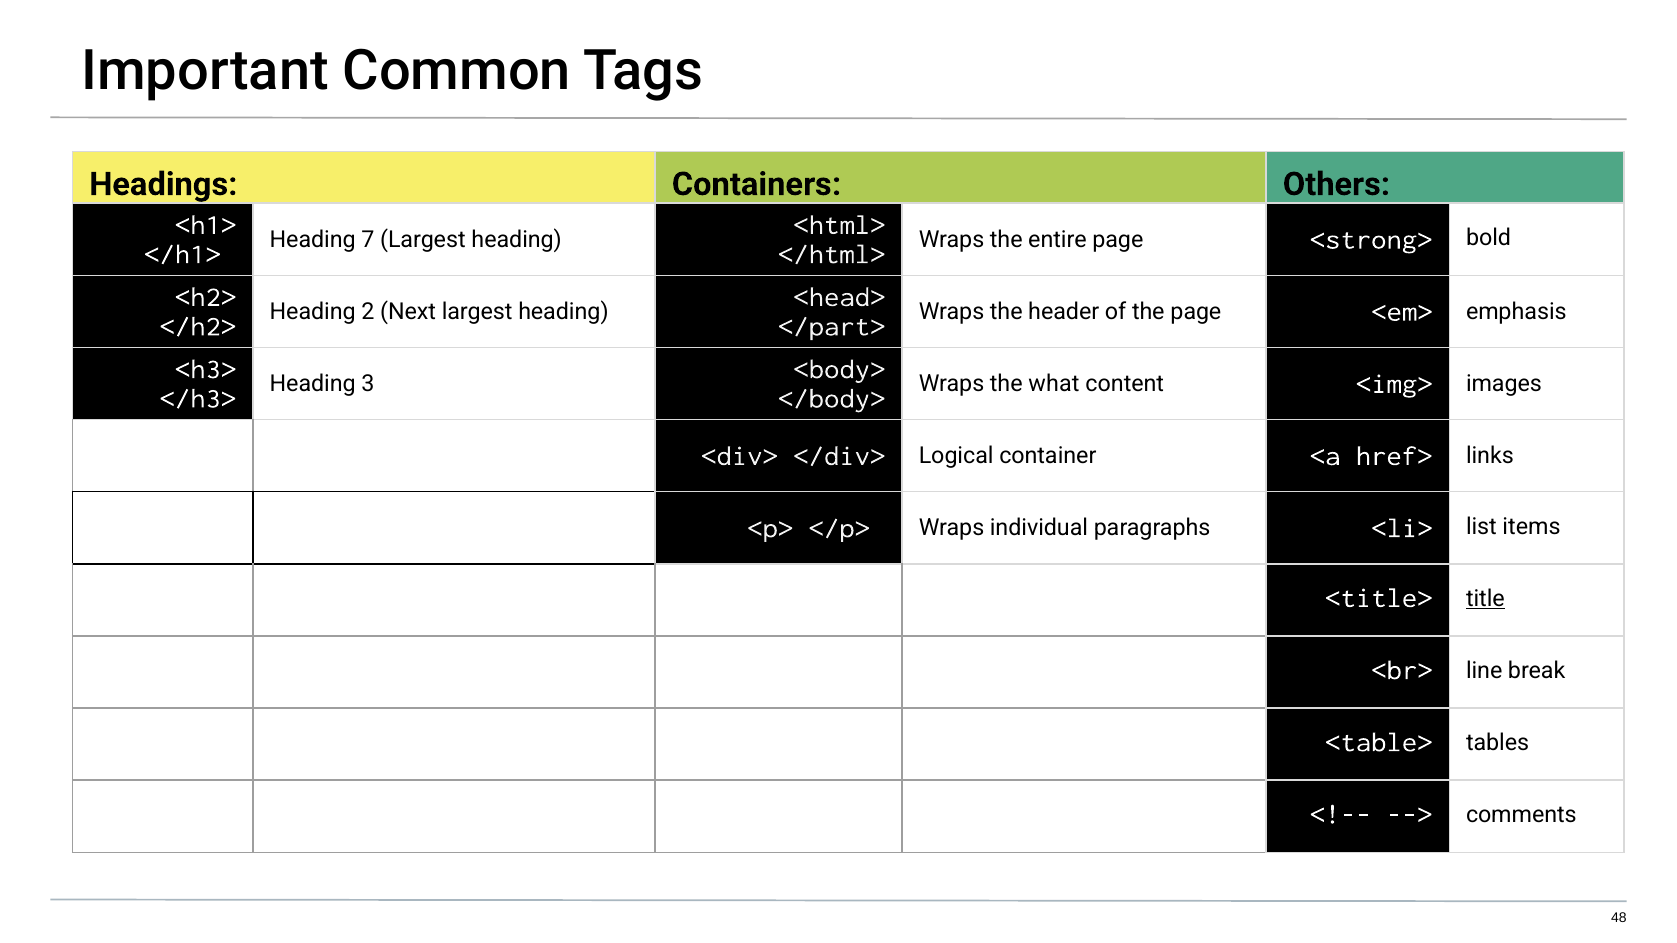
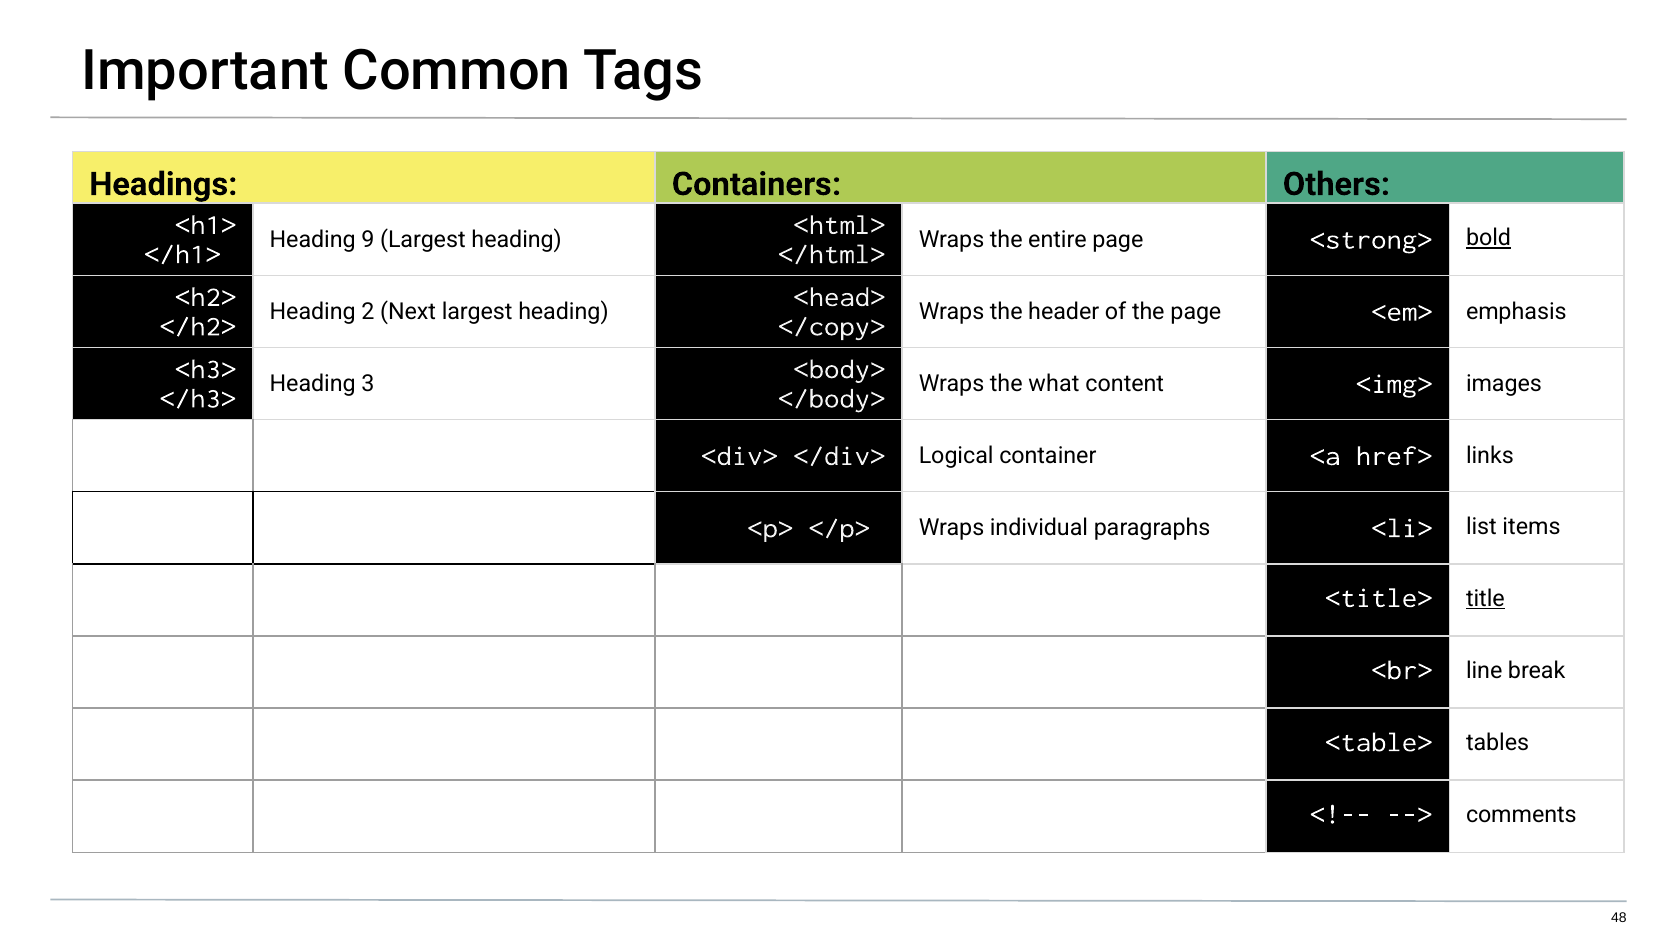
7: 7 -> 9 (368, 240)
bold underline: none -> present (1489, 238)
</part>: </part> -> </copy> (832, 326)
